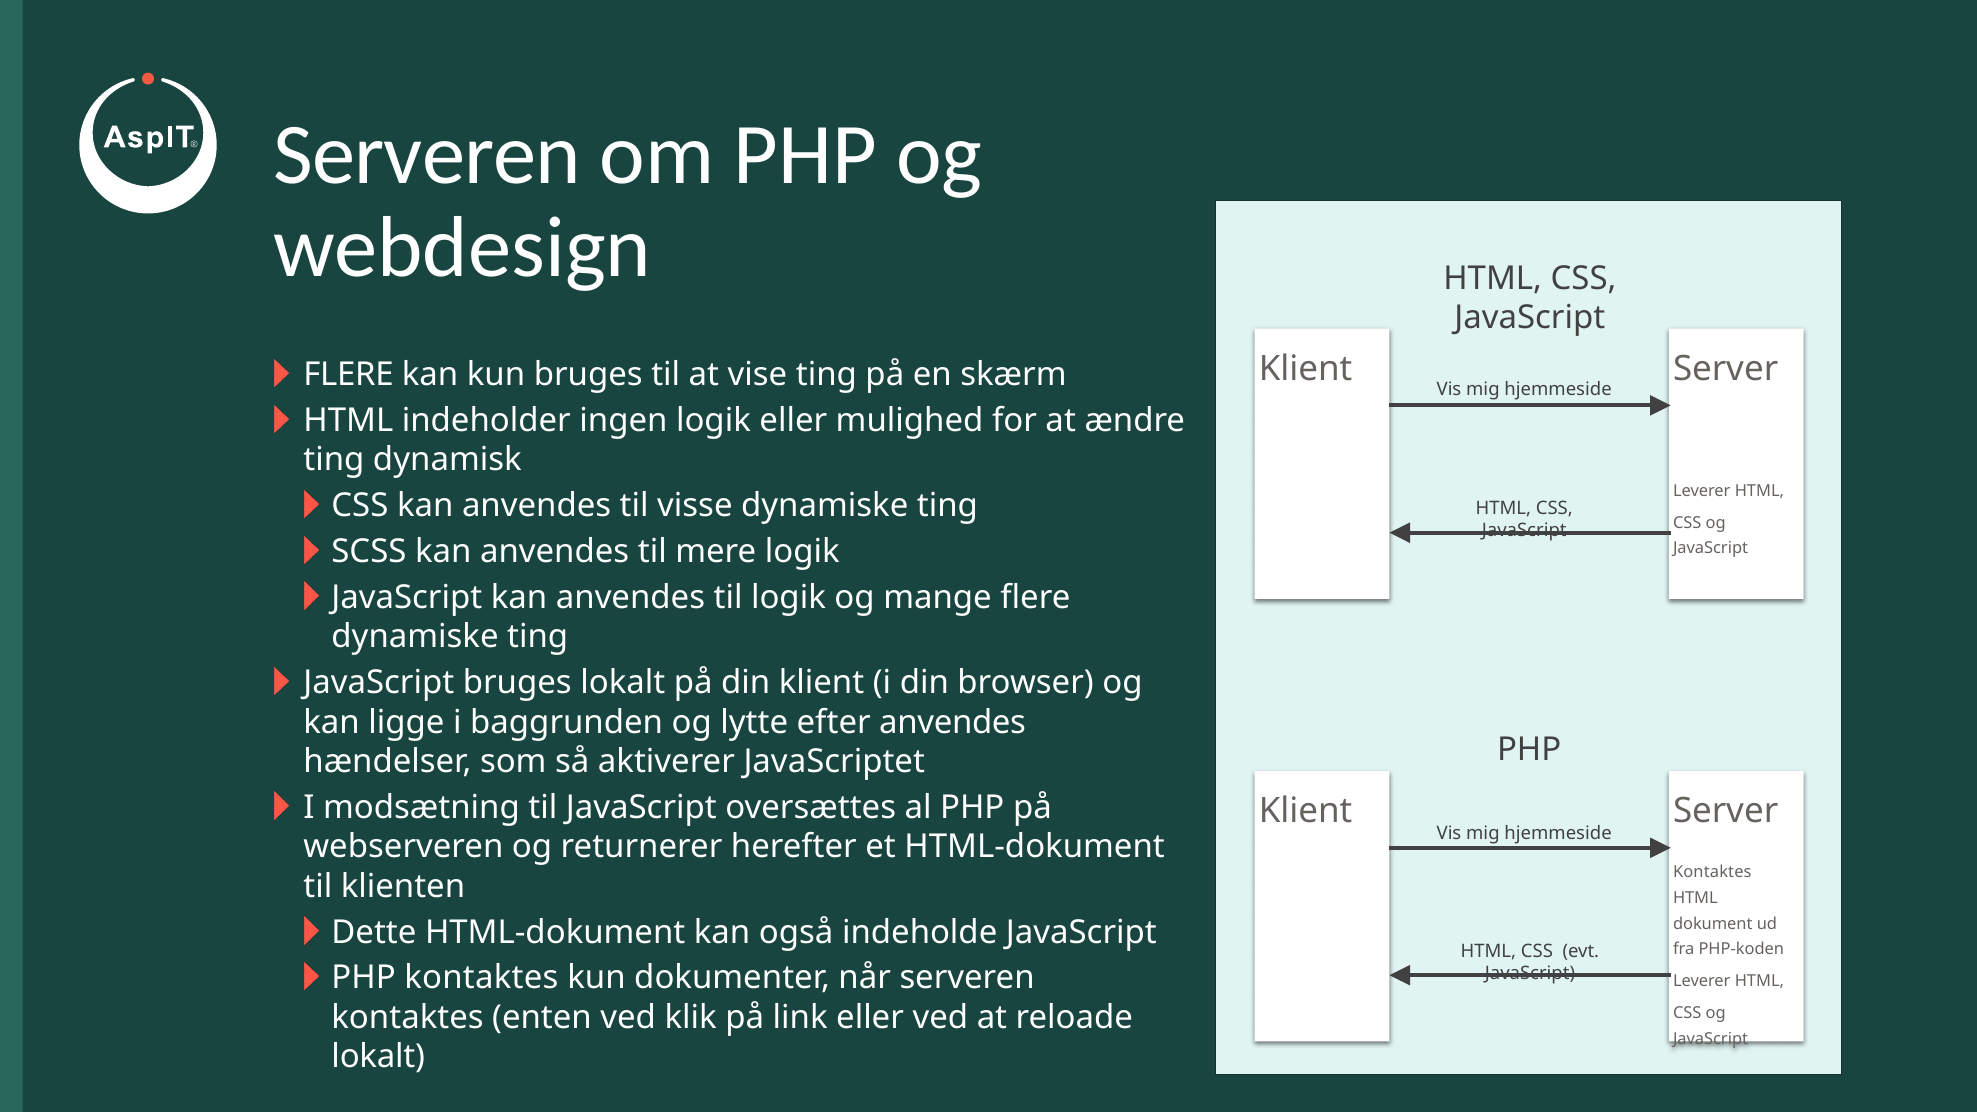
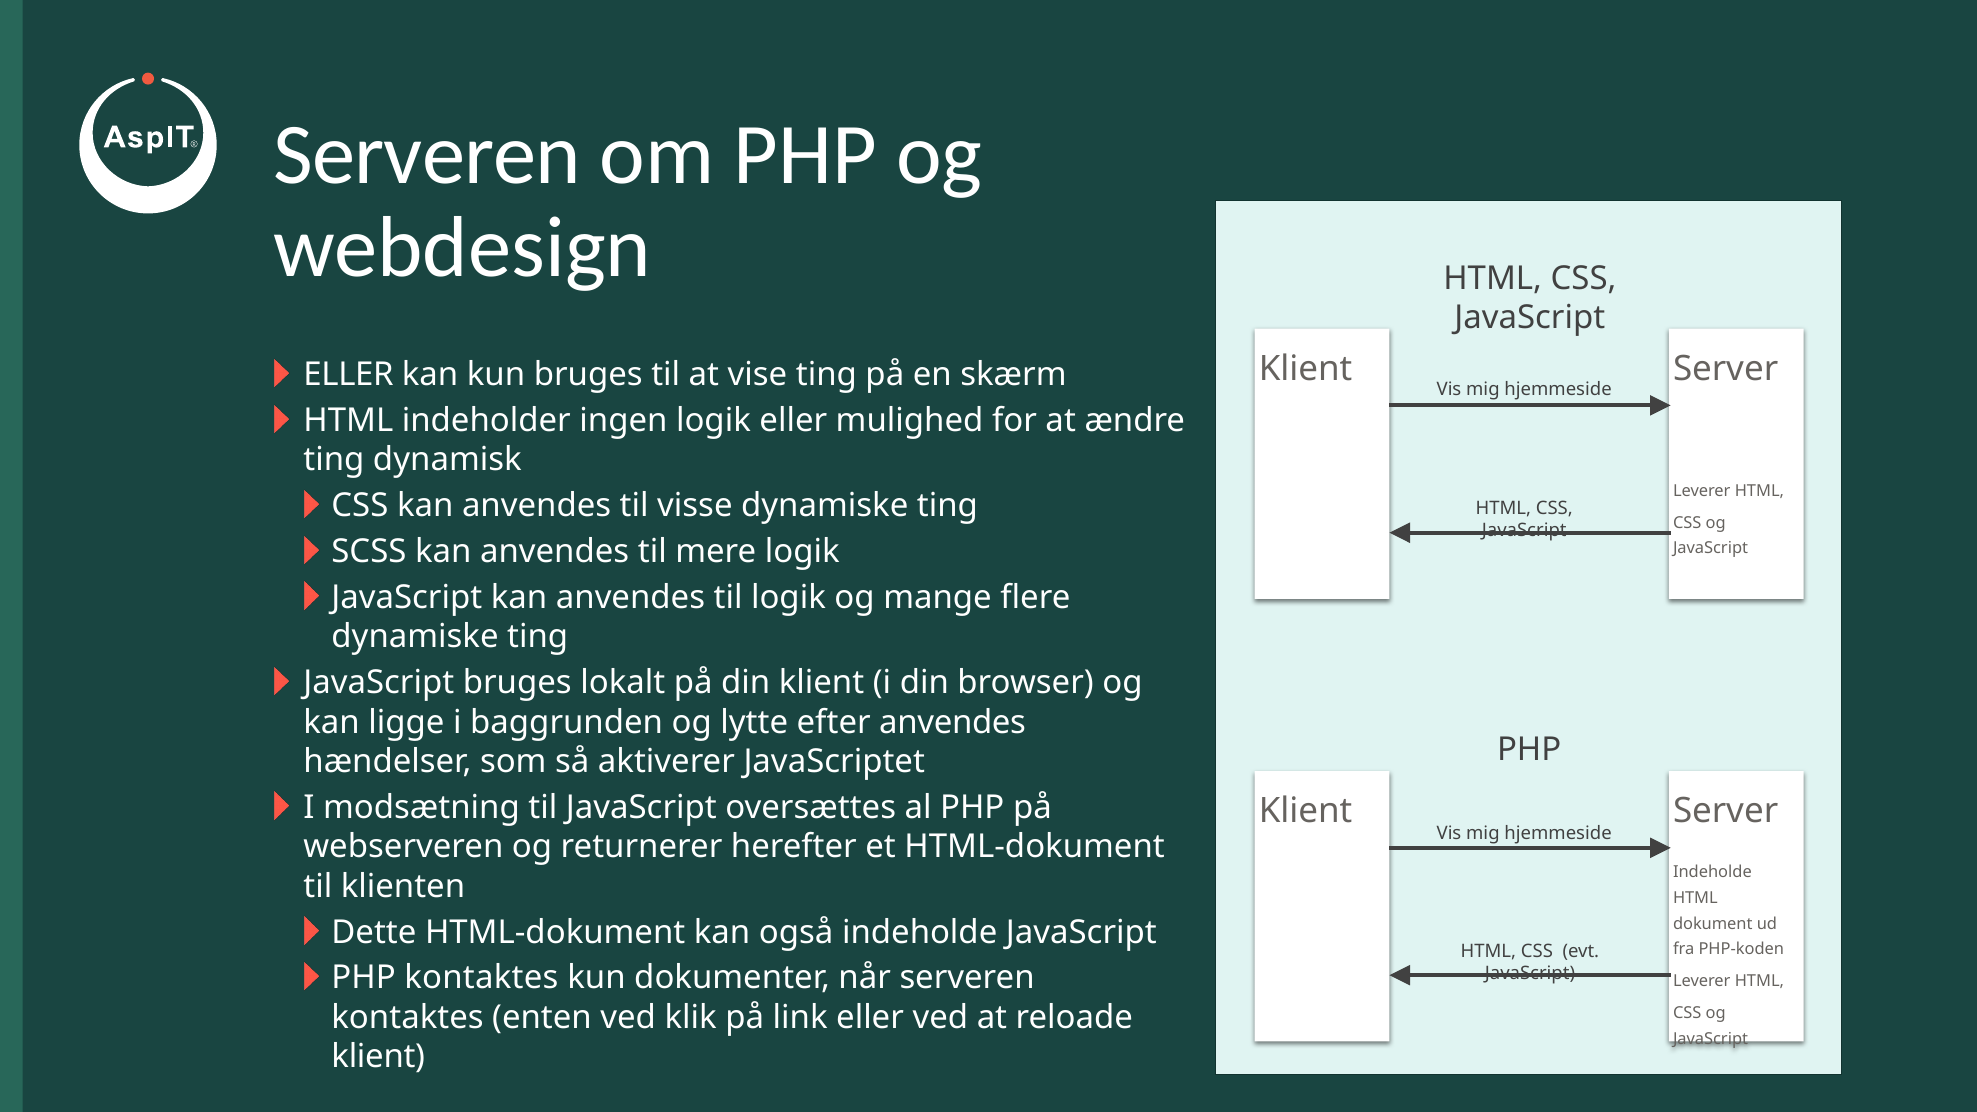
FLERE: FLERE -> ELLER (349, 375)
Kontaktes: Kontaktes -> Indeholde (1712, 873)
lokalt: lokalt -> klient (378, 1057)
